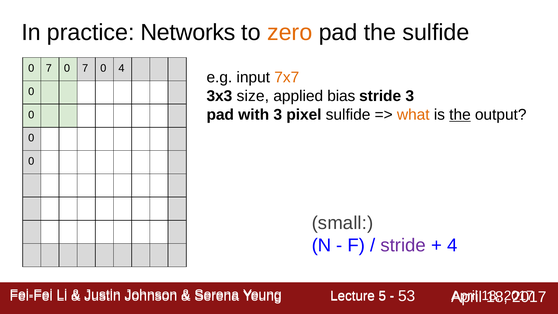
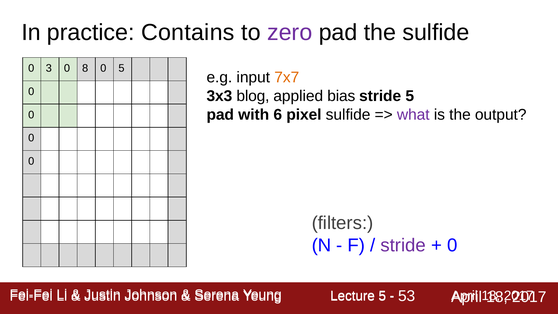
Networks: Networks -> Contains (188, 33)
zero colour: orange -> purple (290, 33)
7: 7 -> 3 (49, 68)
7: 7 -> 8 (85, 68)
0 4: 4 -> 5 (122, 68)
size: size -> blog (253, 96)
stride 3: 3 -> 5 (410, 96)
with 3: 3 -> 6 (278, 115)
what colour: orange -> purple (413, 115)
the underline: present -> none (460, 115)
small: small -> filters (342, 223)
4: 4 -> 0 (452, 245)
